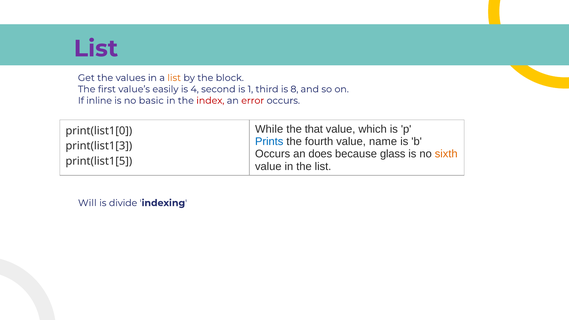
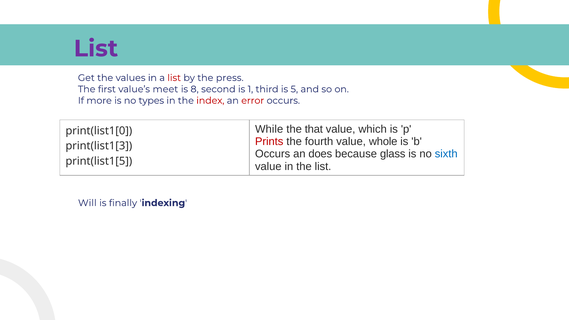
list colour: orange -> red (174, 78)
block: block -> press (230, 78)
easily: easily -> meet (165, 89)
4: 4 -> 8 (195, 89)
8: 8 -> 5 (294, 89)
inline: inline -> more (99, 101)
basic: basic -> types (151, 101)
Prints colour: blue -> red (269, 142)
name: name -> whole (383, 142)
sixth colour: orange -> blue (446, 154)
divide: divide -> finally (123, 203)
